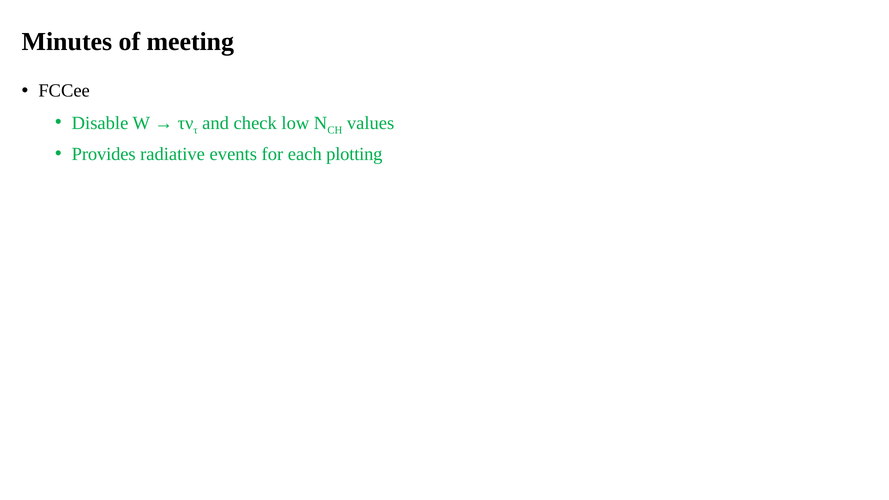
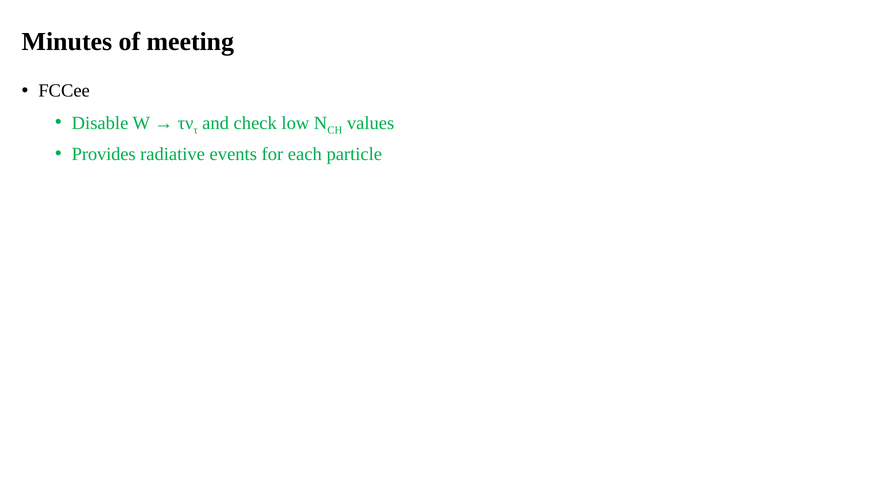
plotting: plotting -> particle (354, 154)
